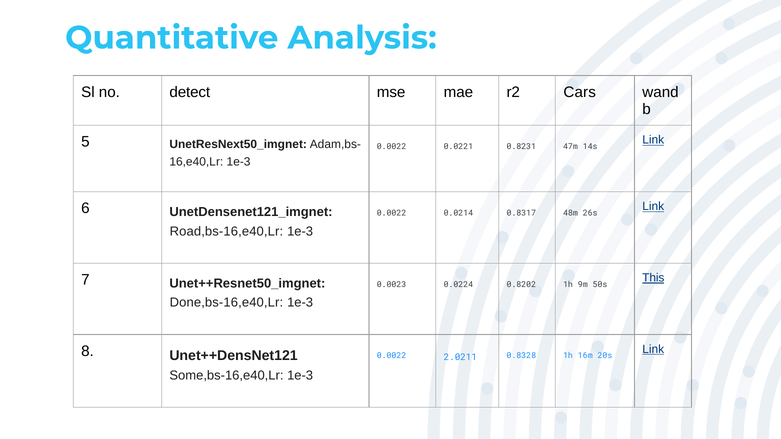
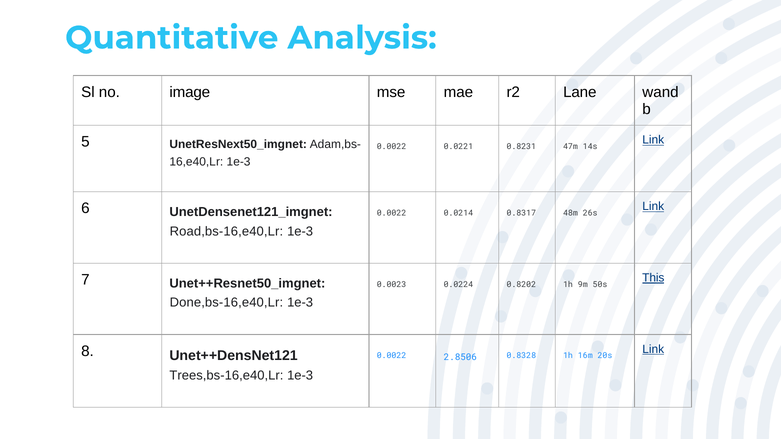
detect: detect -> image (190, 92)
Cars: Cars -> Lane (580, 92)
2.0211: 2.0211 -> 2.8506 (460, 358)
Some,bs-16,e40,Lr: Some,bs-16,e40,Lr -> Trees,bs-16,e40,Lr (226, 376)
